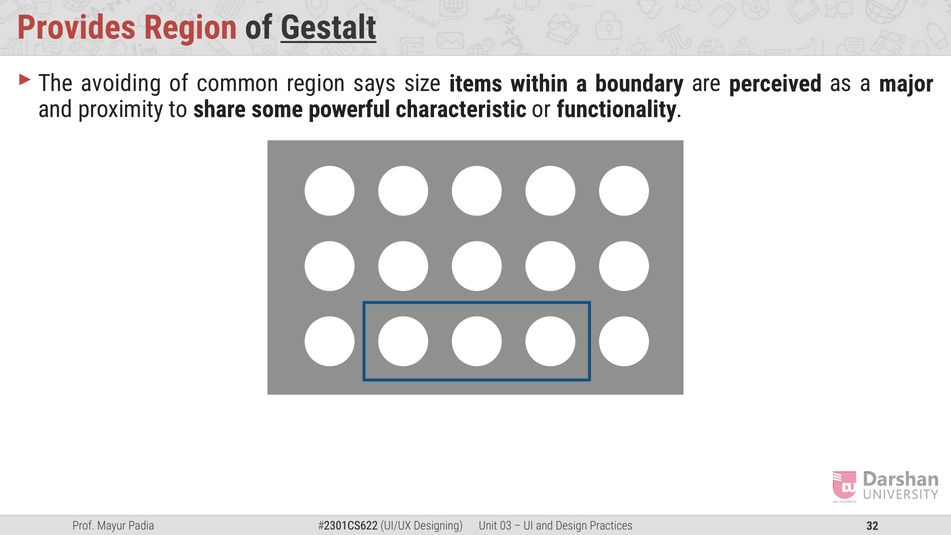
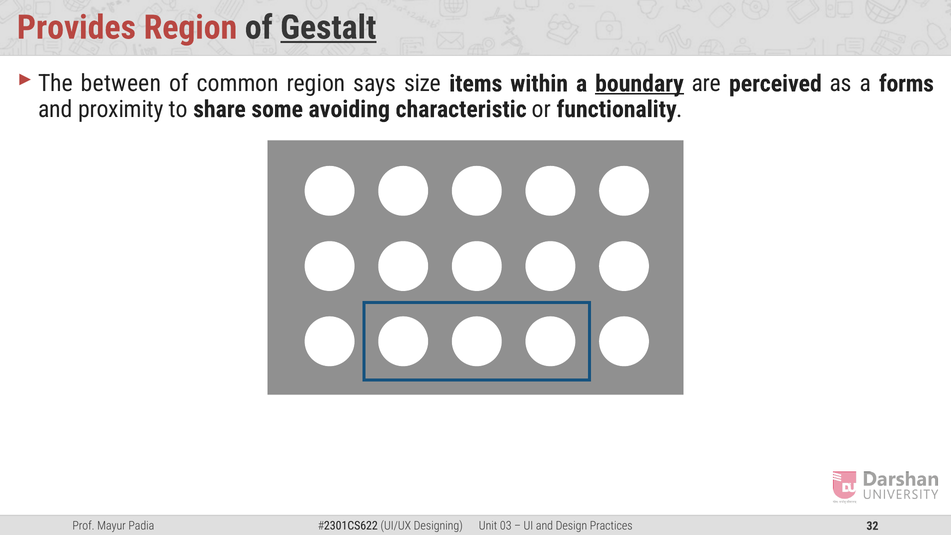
avoiding: avoiding -> between (121, 84)
boundary underline: none -> present (639, 84)
major: major -> forms (906, 84)
powerful: powerful -> avoiding (349, 109)
